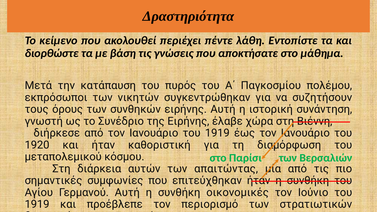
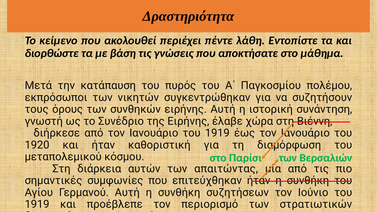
οικονομικές: οικονομικές -> συζητήσεων (238, 192)
